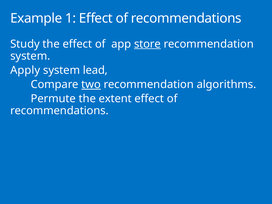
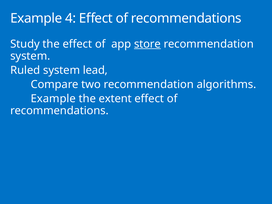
1: 1 -> 4 (71, 18)
Apply: Apply -> Ruled (25, 70)
two underline: present -> none (91, 84)
Permute: Permute -> Example (53, 99)
